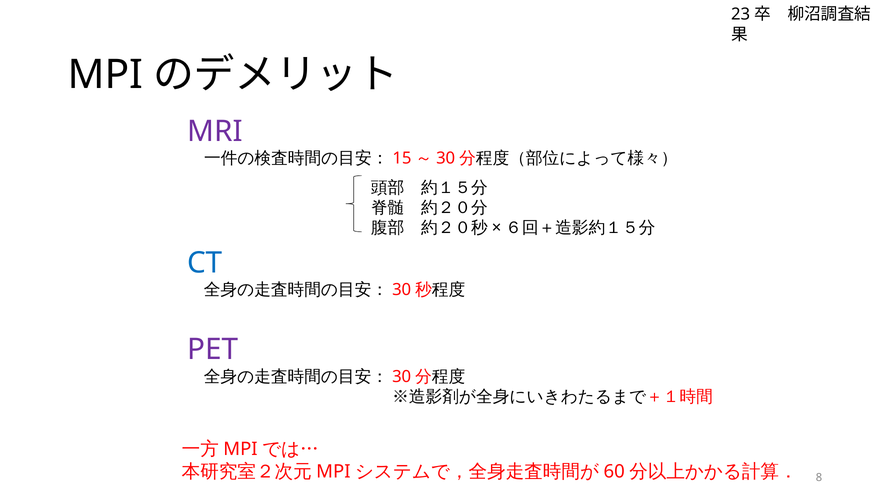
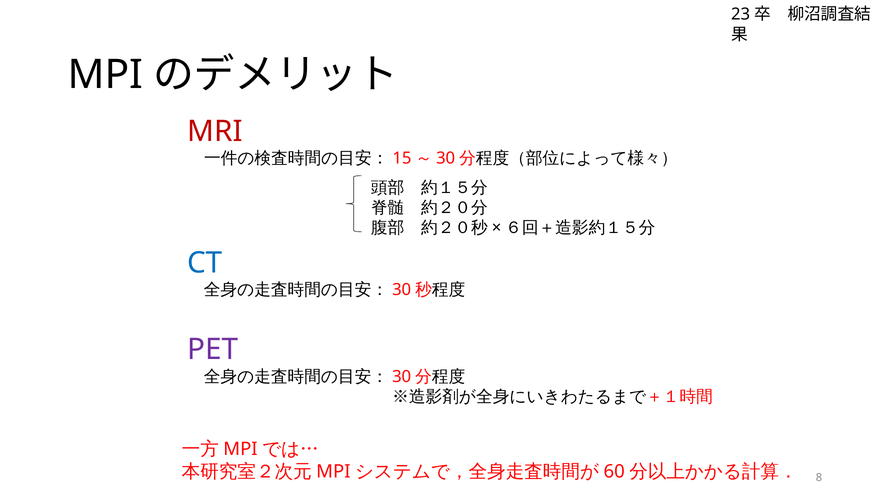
MRI colour: purple -> red (215, 131)
